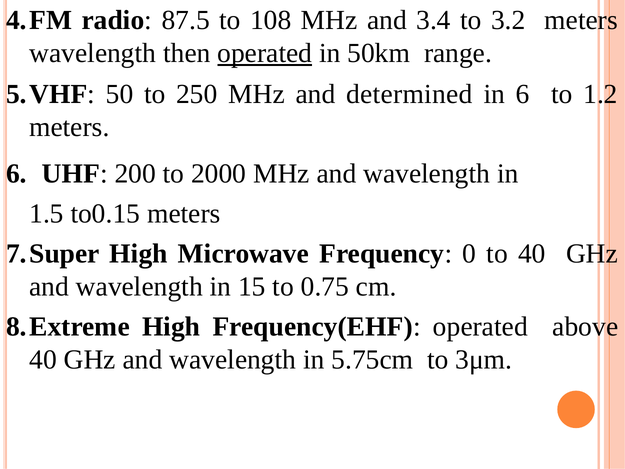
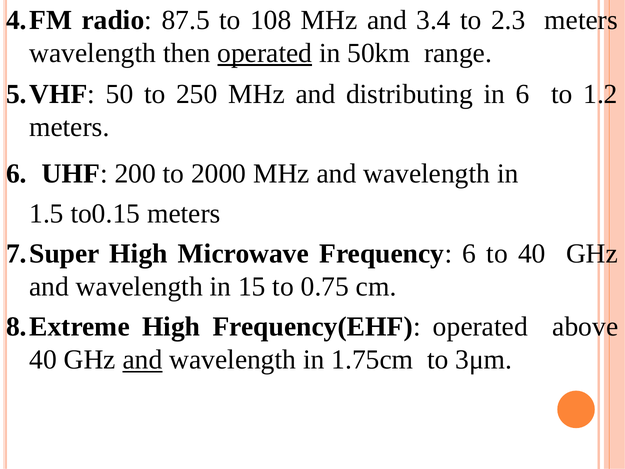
3.2: 3.2 -> 2.3 (508, 20)
determined: determined -> distributing (410, 94)
Frequency 0: 0 -> 6 (469, 253)
and underline: none -> present (142, 360)
5.75cm: 5.75cm -> 1.75cm (372, 360)
